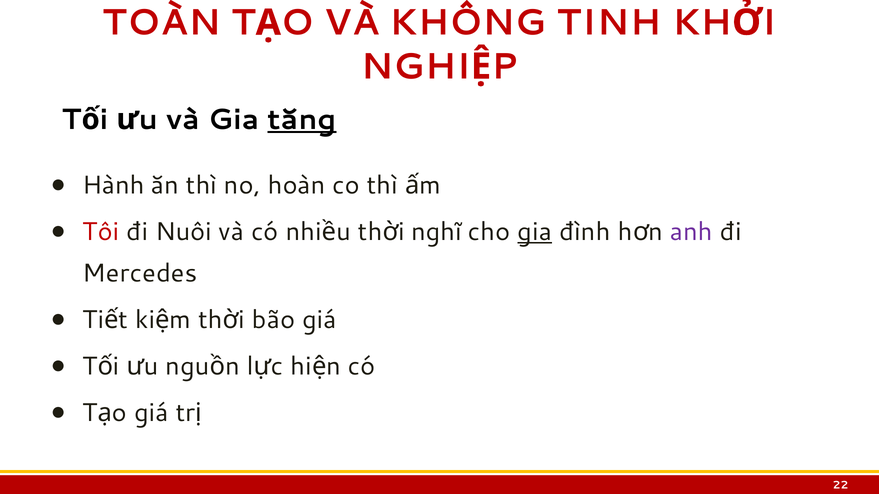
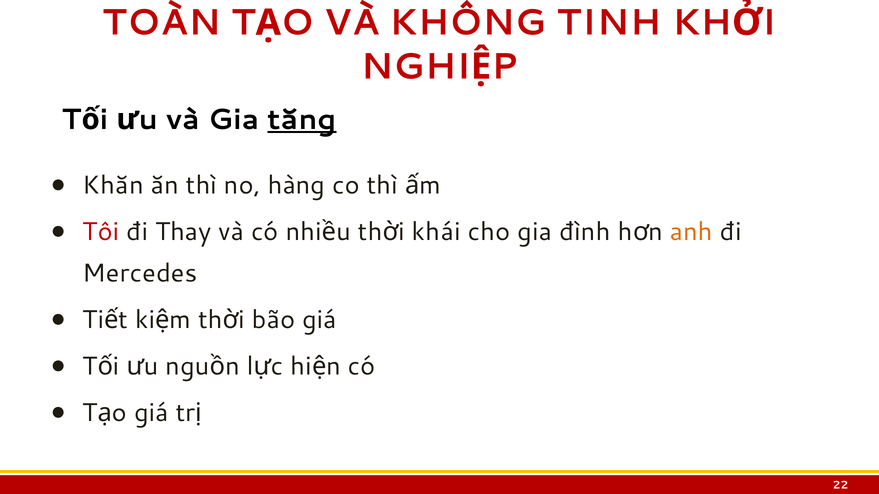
Hành: Hành -> Khăn (113, 186)
hoàn: hoàn -> hàng (297, 186)
Nuôi: Nuôi -> Thay (183, 232)
nghĩ: nghĩ -> khái (436, 232)
gia underline: present -> none (535, 232)
anh colour: purple -> orange (691, 232)
